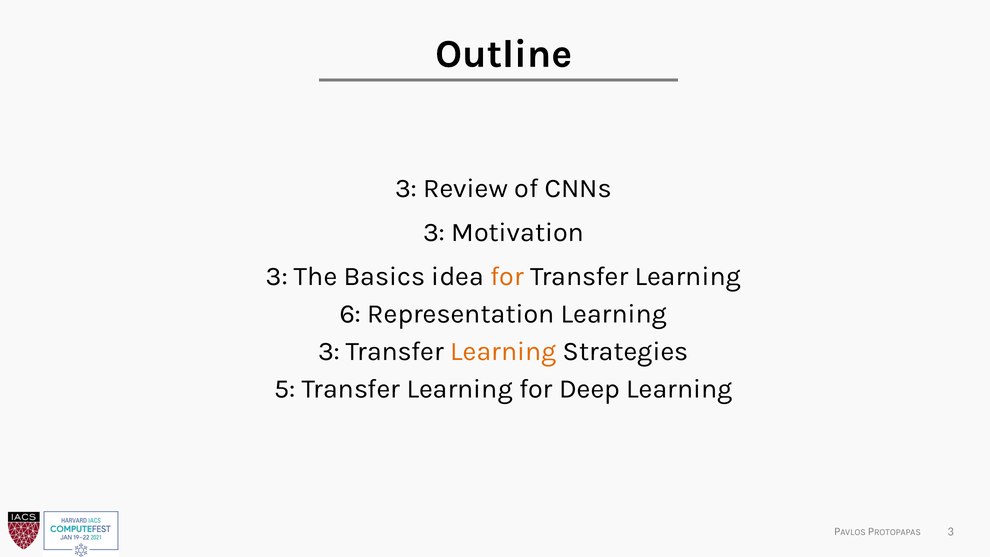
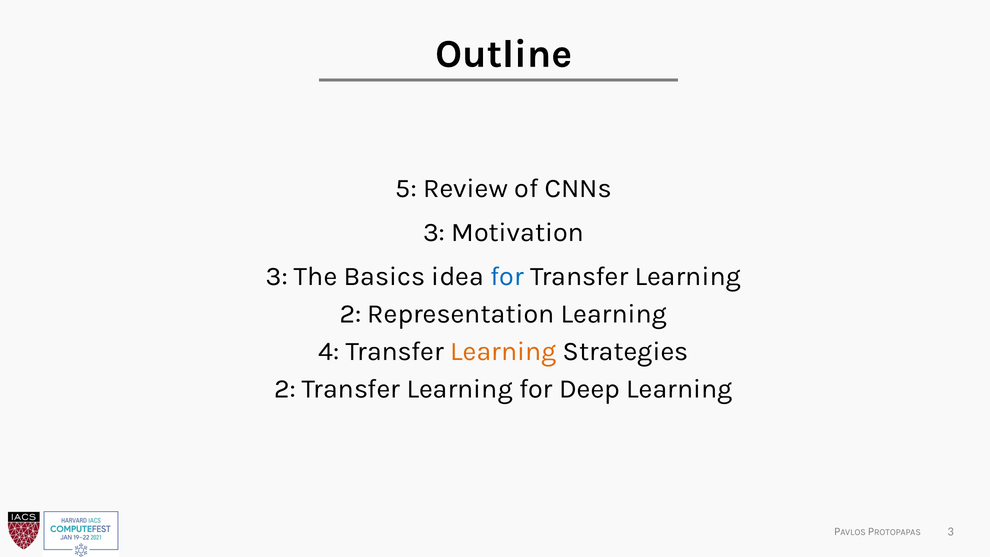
3: 3 -> 5 (406, 189)
for colour: orange -> blue (507, 276)
6: 6 -> 2 (351, 314)
3: 3 -> 4 (329, 351)
5: 5 -> 2 (285, 389)
